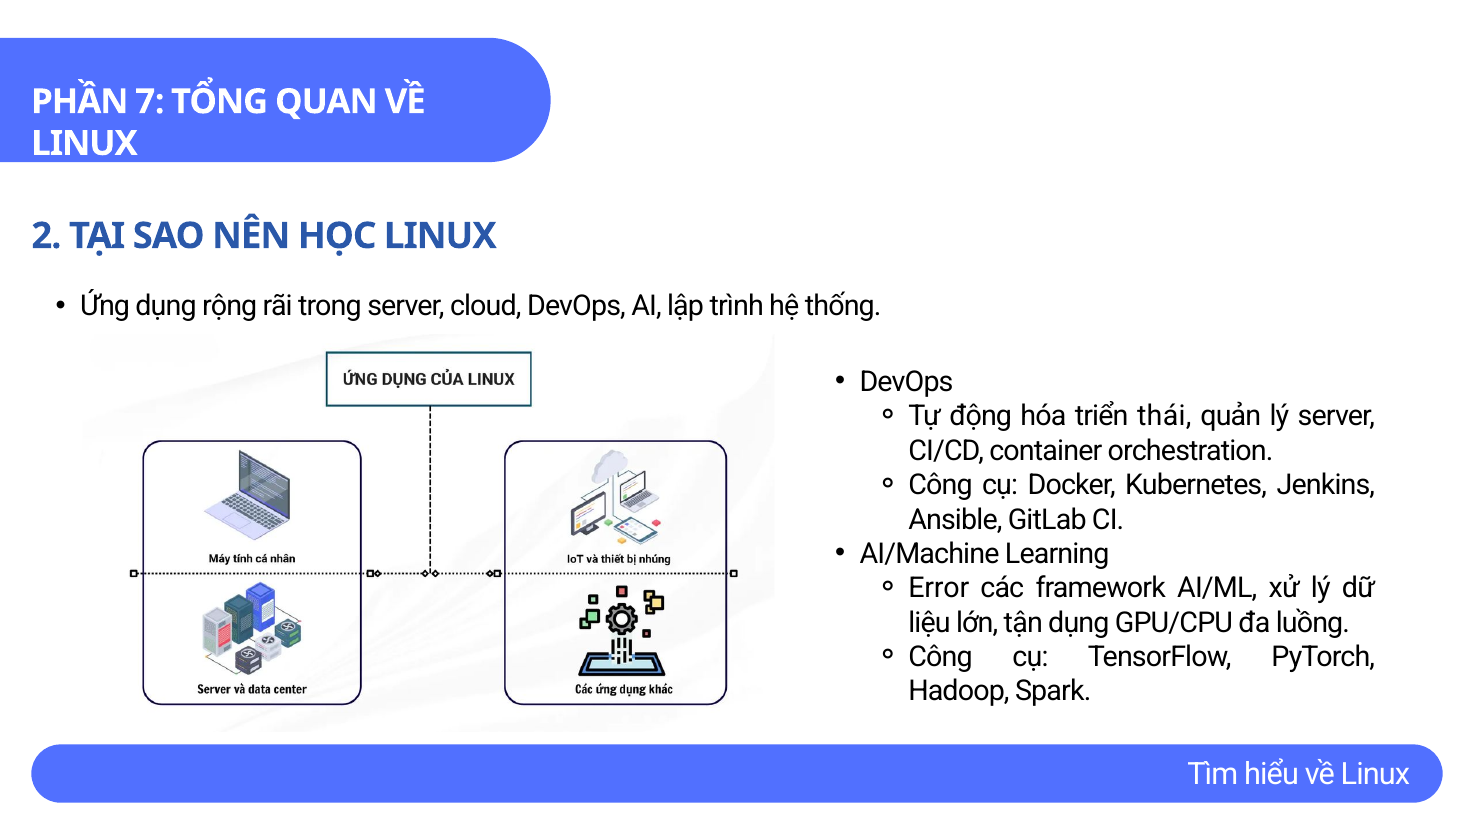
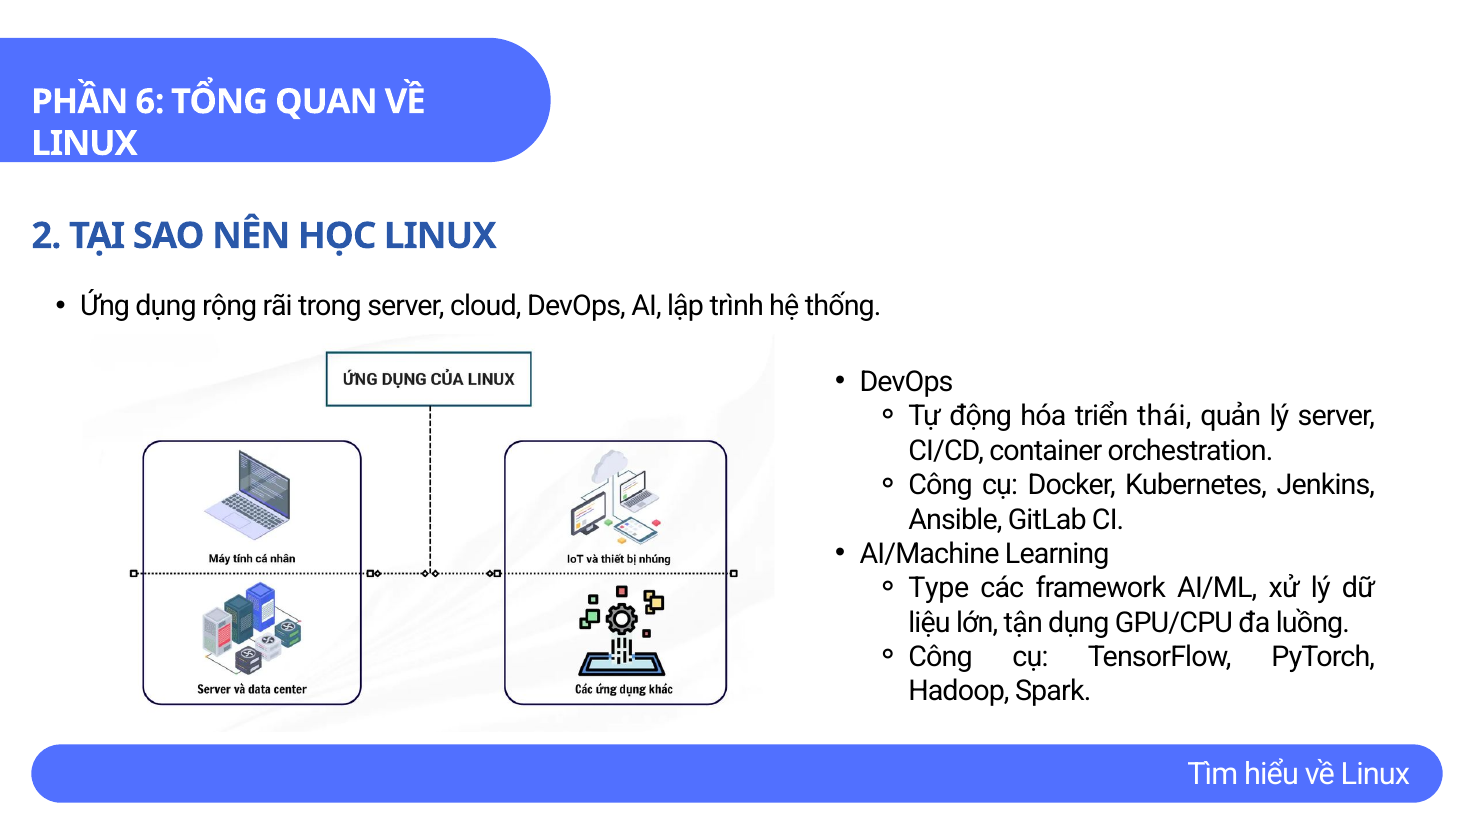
7: 7 -> 6 (150, 102)
Error: Error -> Type (939, 588)
